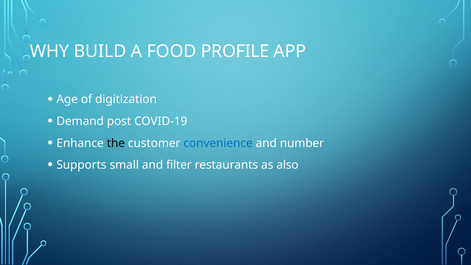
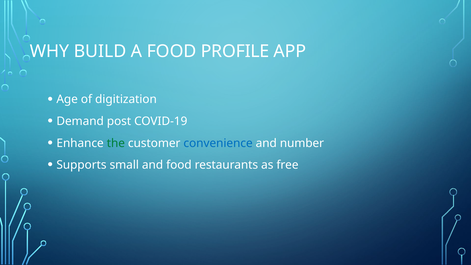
the colour: black -> green (116, 143)
and filter: filter -> food (179, 165)
also: also -> free (287, 165)
